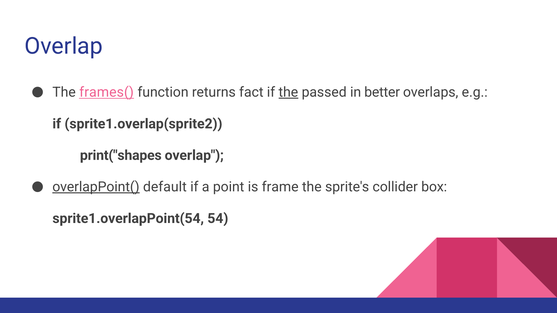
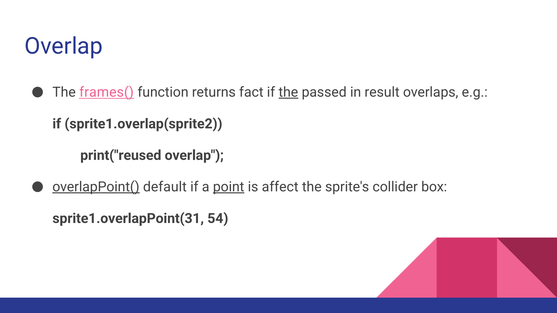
better: better -> result (382, 92)
print("shapes: print("shapes -> print("reused (121, 155)
point underline: none -> present (229, 187)
frame: frame -> affect (280, 187)
sprite1.overlapPoint(54: sprite1.overlapPoint(54 -> sprite1.overlapPoint(31 (128, 219)
